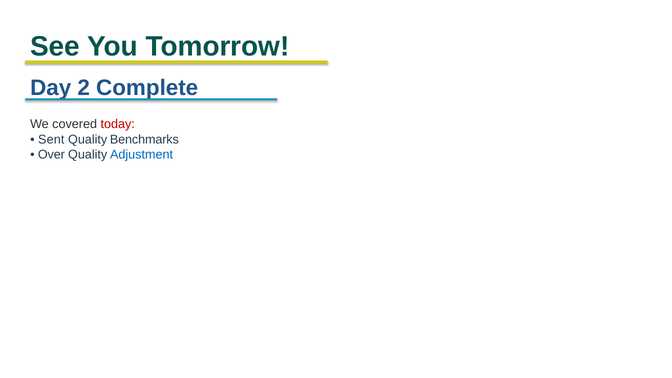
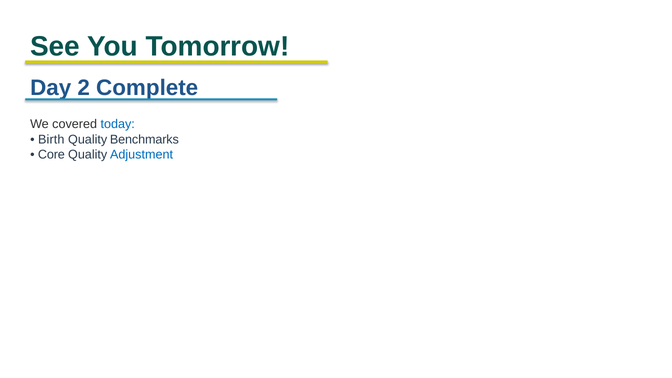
today colour: red -> blue (118, 124)
Sent: Sent -> Birth (51, 139)
Over: Over -> Core (51, 155)
